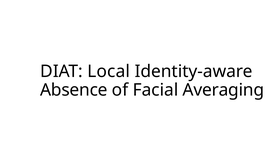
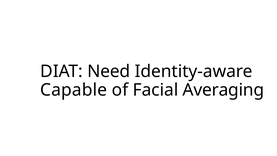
Local: Local -> Need (109, 71)
Absence: Absence -> Capable (74, 90)
